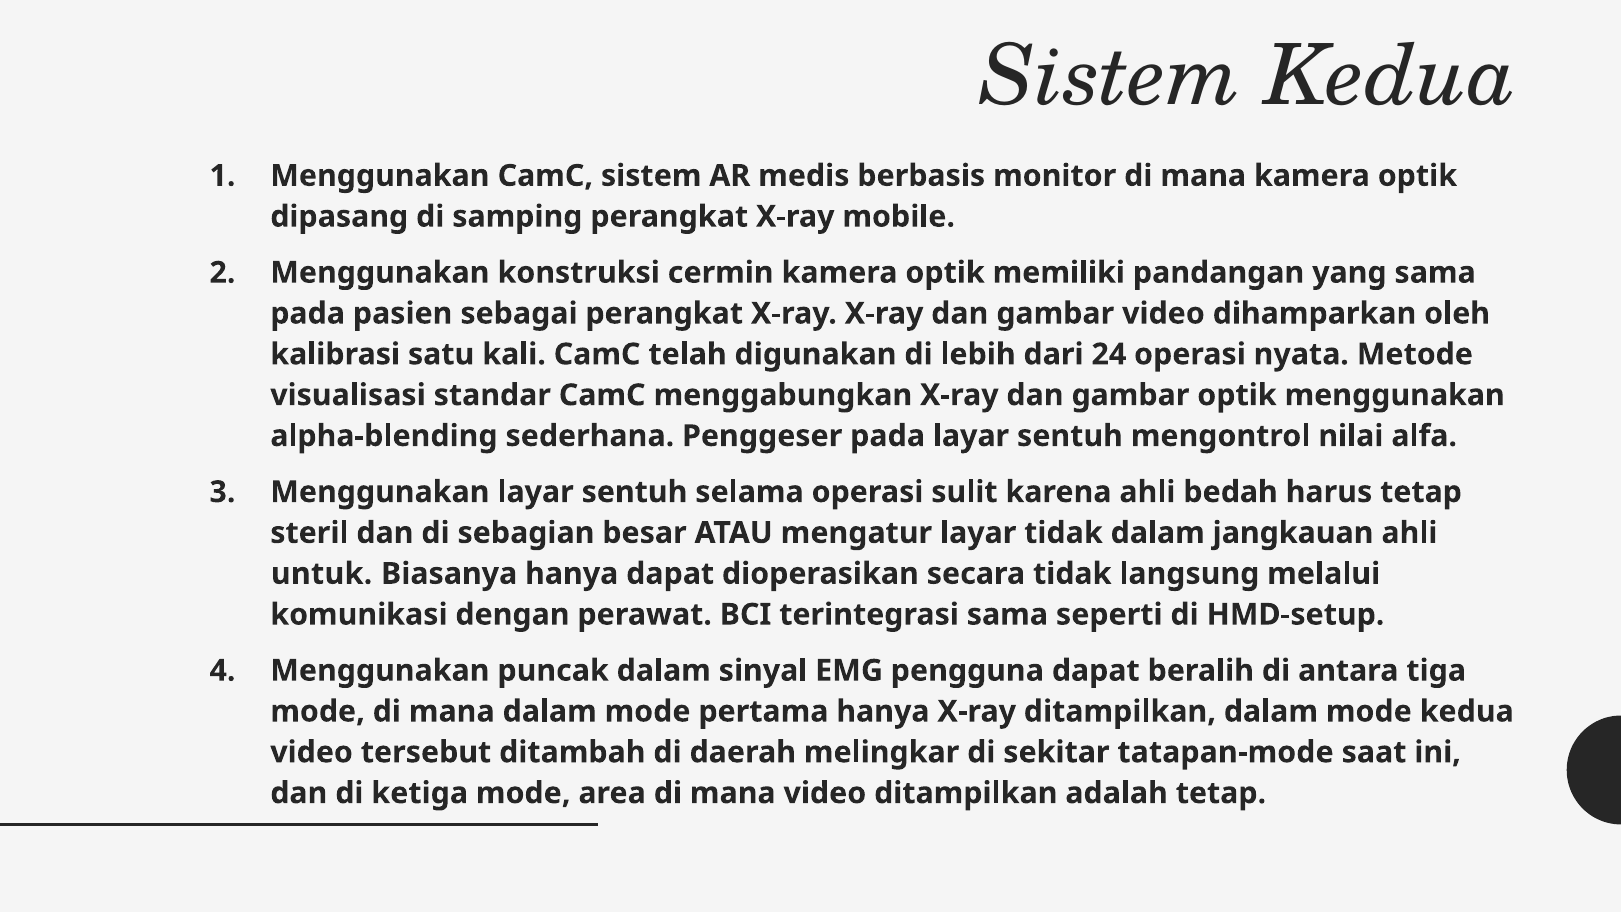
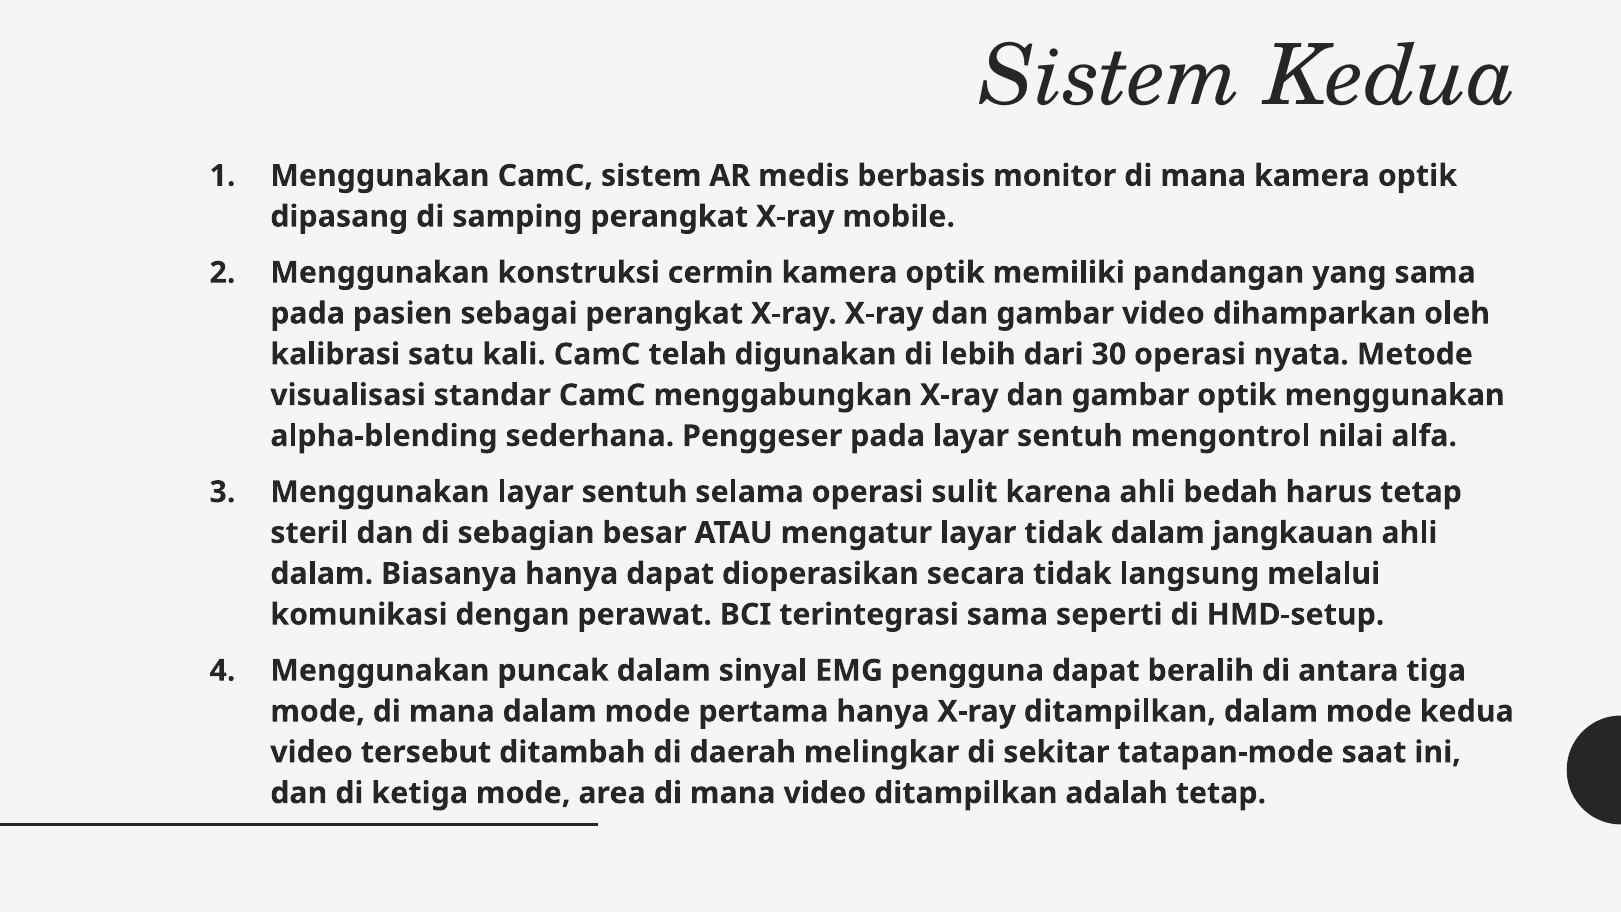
24: 24 -> 30 (1109, 354)
untuk: untuk -> dalam (322, 574)
